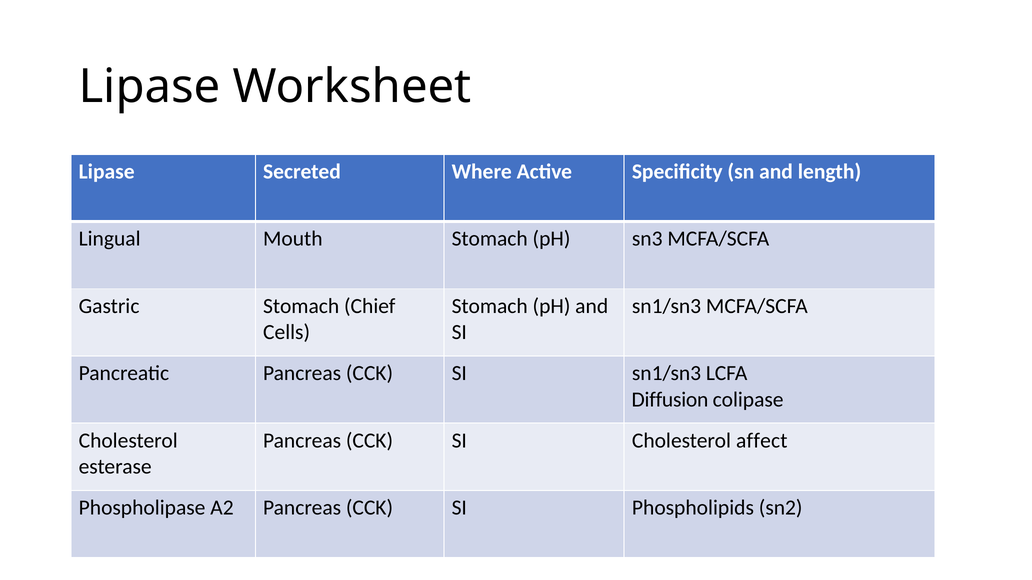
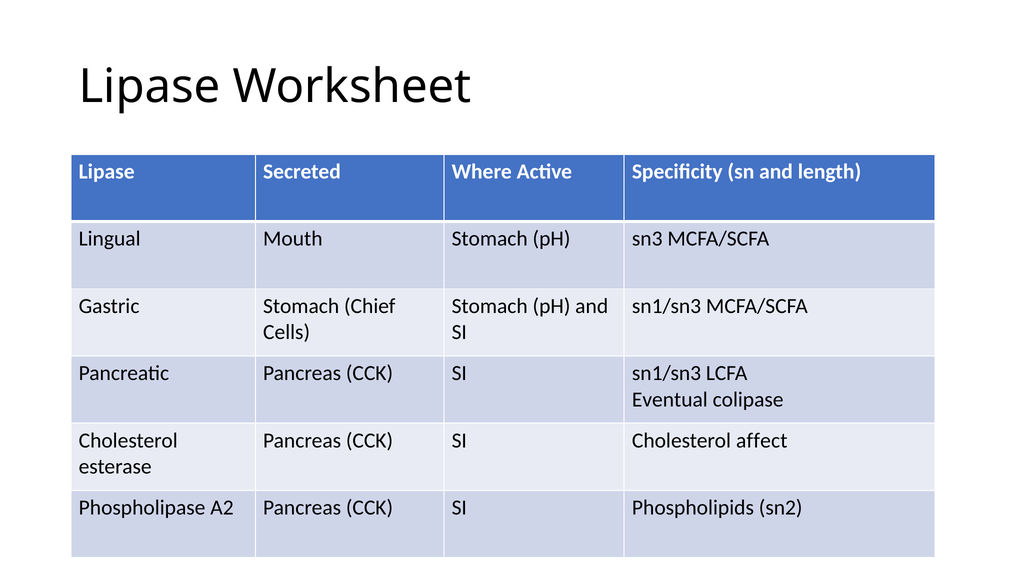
Diffusion: Diffusion -> Eventual (670, 400)
